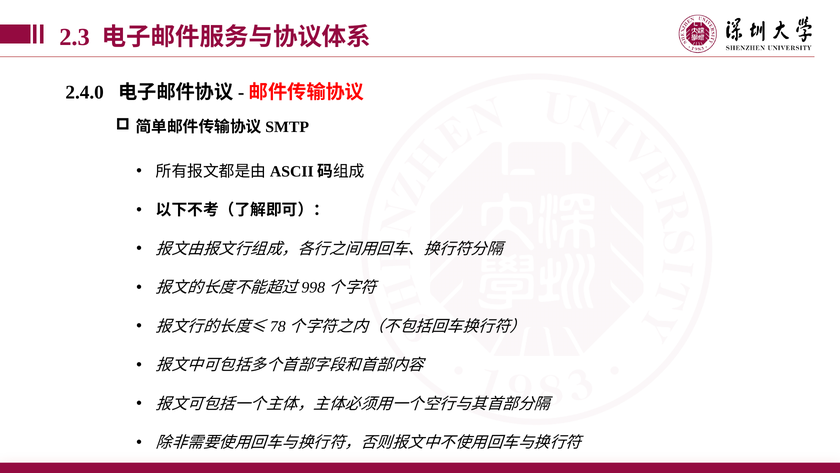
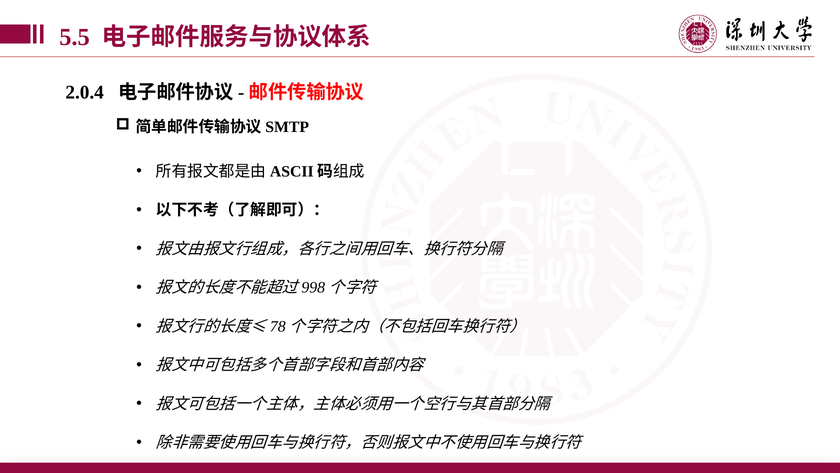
2.3: 2.3 -> 5.5 (75, 37)
2.4.0: 2.4.0 -> 2.0.4 (85, 92)
